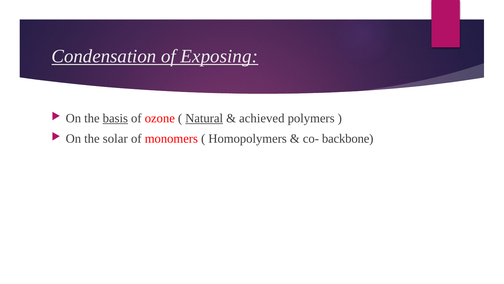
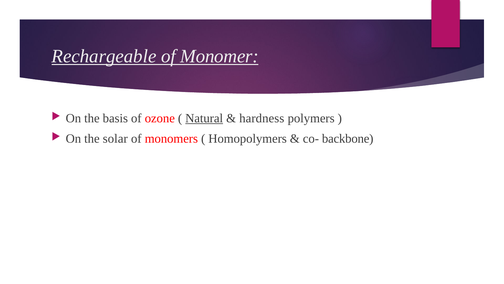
Condensation: Condensation -> Rechargeable (104, 56)
Exposing: Exposing -> Monomer (219, 56)
basis underline: present -> none (115, 118)
achieved: achieved -> hardness (262, 118)
